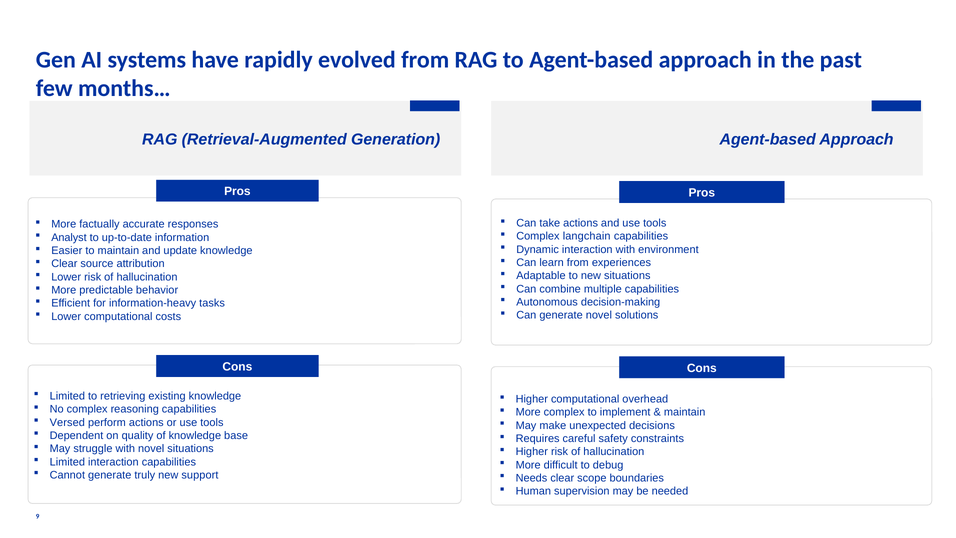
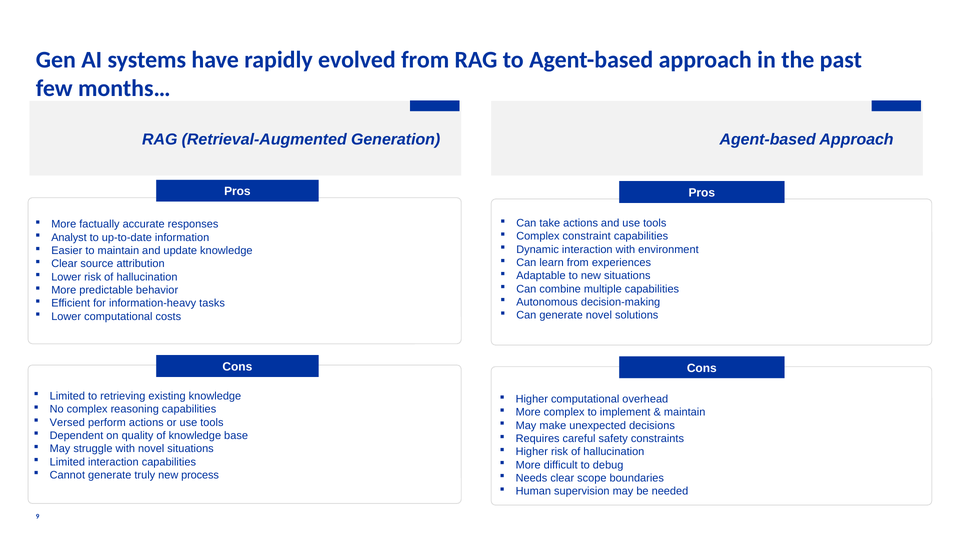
langchain: langchain -> constraint (587, 236)
support: support -> process (200, 475)
